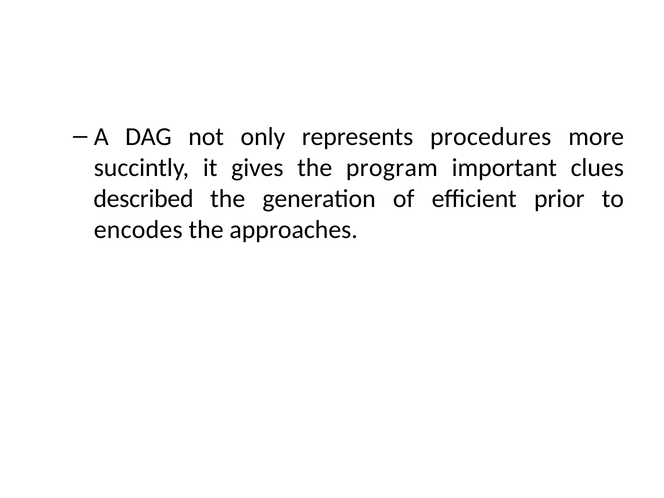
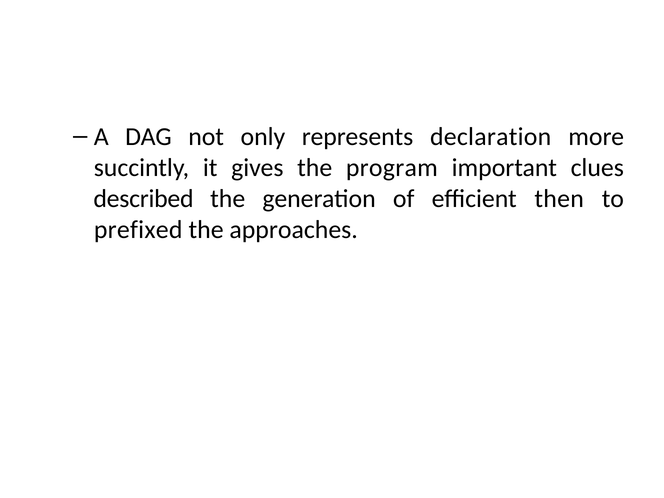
procedures: procedures -> declaration (491, 137)
prior: prior -> then (559, 199)
encodes: encodes -> prefixed (138, 230)
